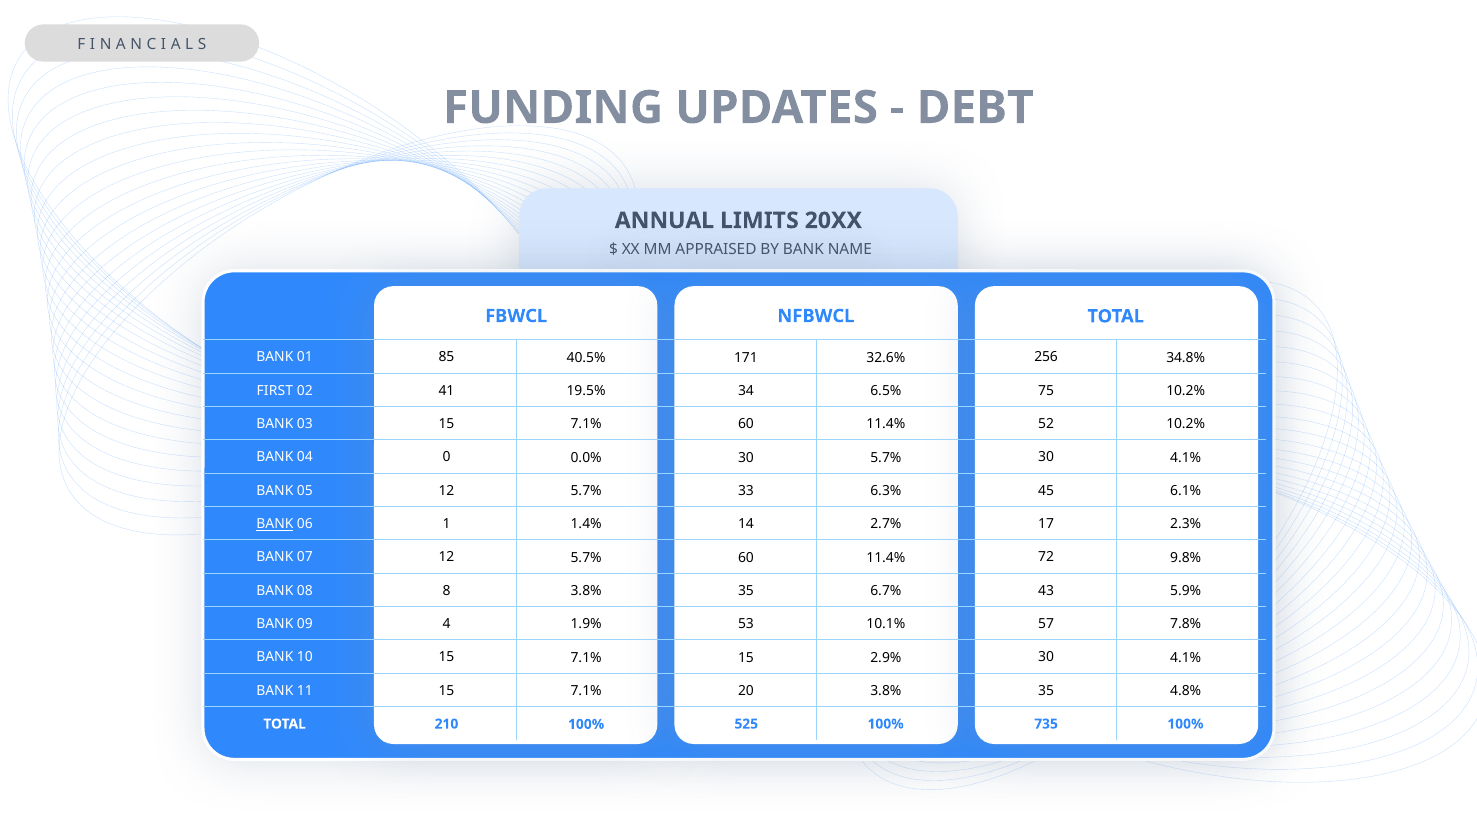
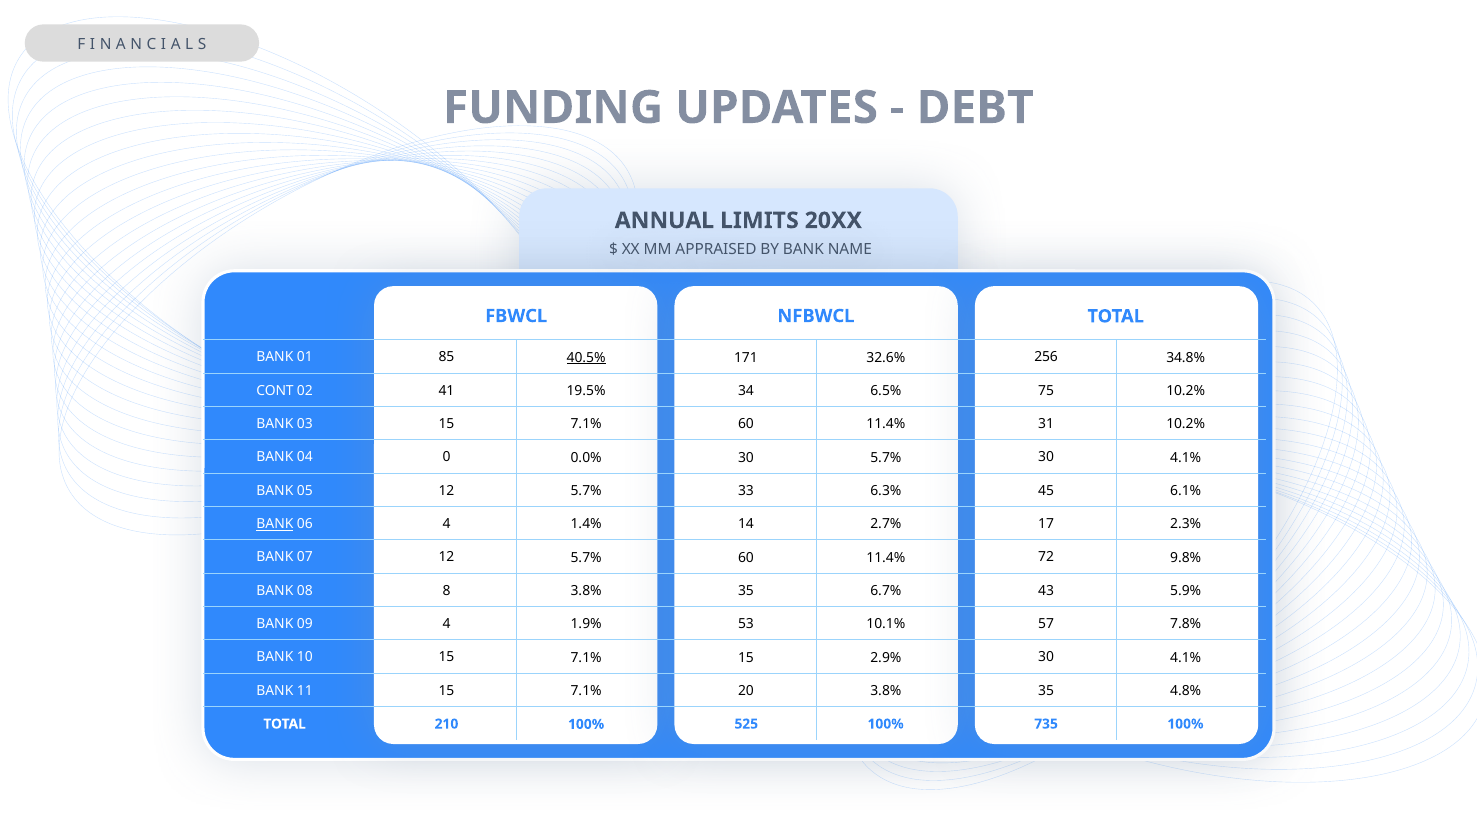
40.5% underline: none -> present (586, 358)
FIRST: FIRST -> CONT (275, 391)
52: 52 -> 31 (1046, 424)
06 1: 1 -> 4 (447, 524)
